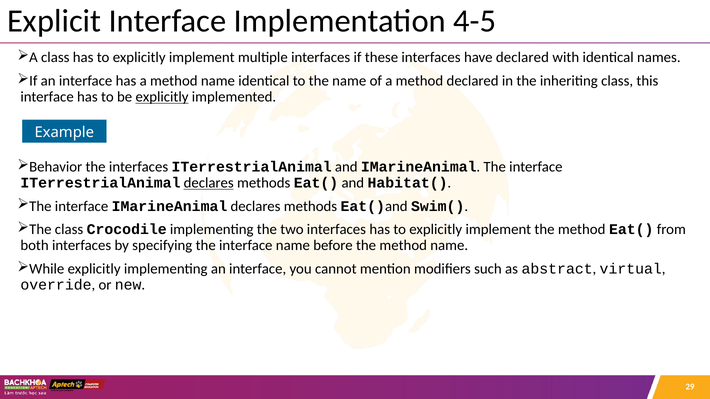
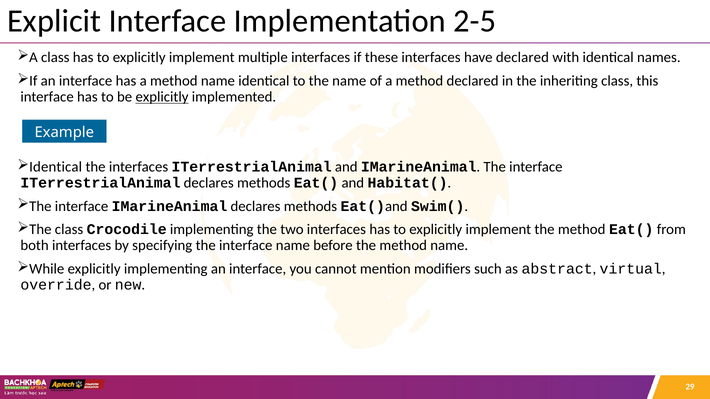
4-5: 4-5 -> 2-5 (475, 21)
Behavior: Behavior -> Identical (56, 167)
declares underline: present -> none (209, 183)
